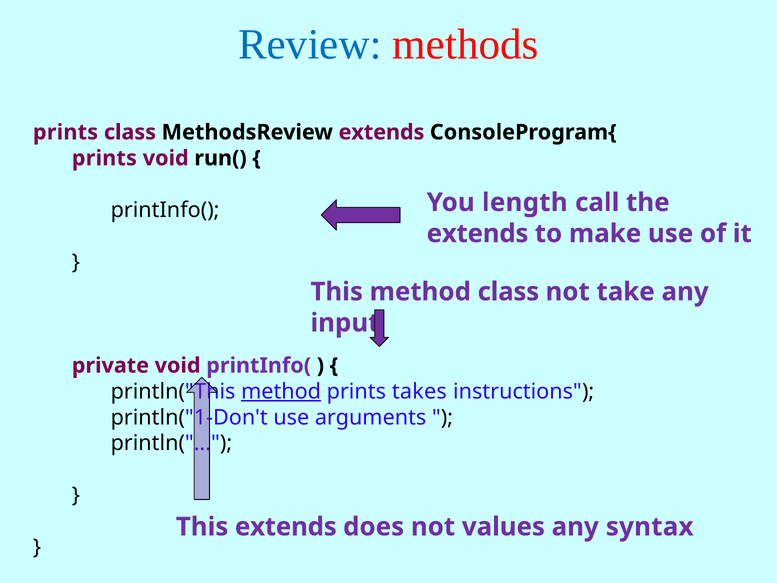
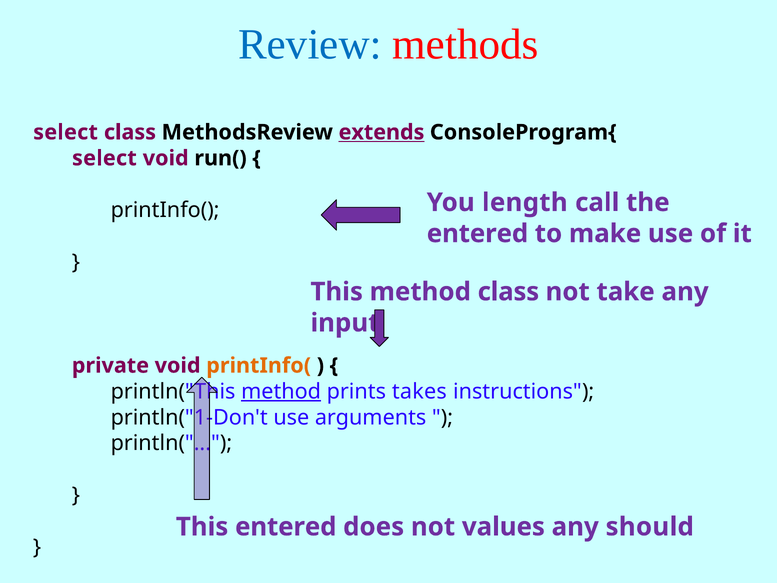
prints: prints -> select (66, 132)
extends underline: none -> present (382, 132)
prints: prints -> select (104, 158)
extends: extends -> entered (477, 233)
printInfo( colour: purple -> orange (259, 365)
This extends: extends -> entered (286, 527)
syntax: syntax -> should (650, 527)
